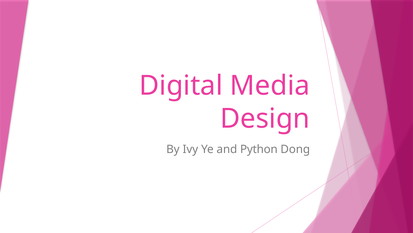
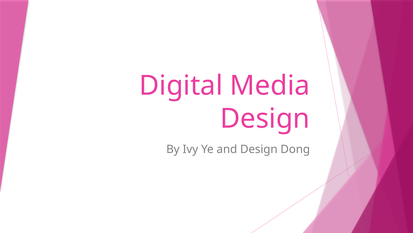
and Python: Python -> Design (259, 149)
